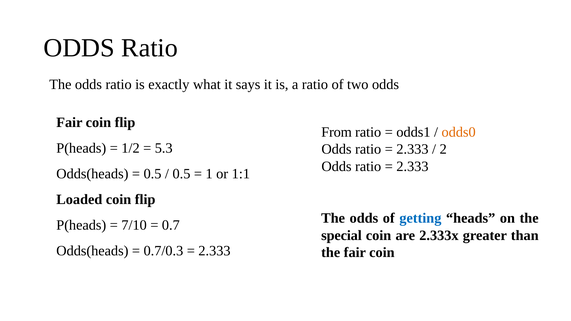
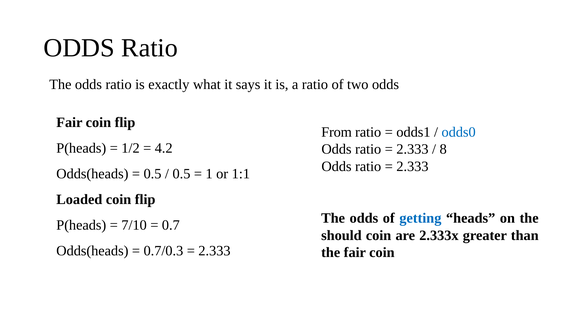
odds0 colour: orange -> blue (459, 132)
5.3: 5.3 -> 4.2 (164, 148)
2: 2 -> 8 (443, 149)
special: special -> should (341, 236)
